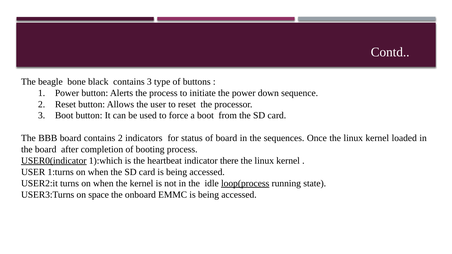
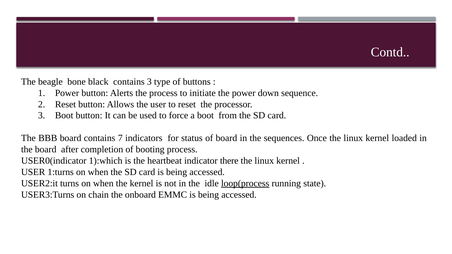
contains 2: 2 -> 7 (120, 138)
USER0(indicator underline: present -> none (54, 161)
space: space -> chain (99, 195)
